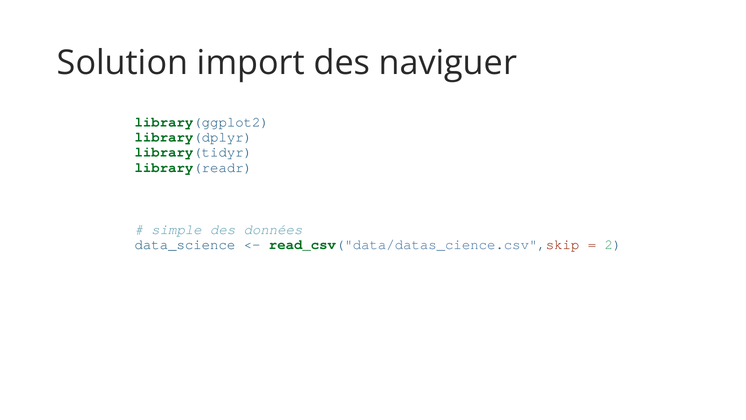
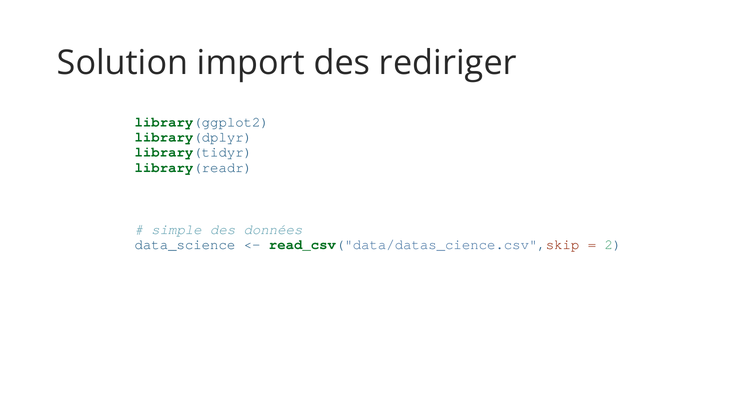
naviguer: naviguer -> rediriger (448, 63)
